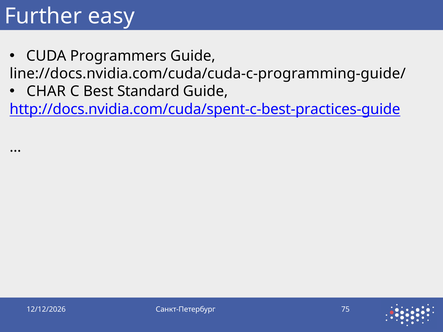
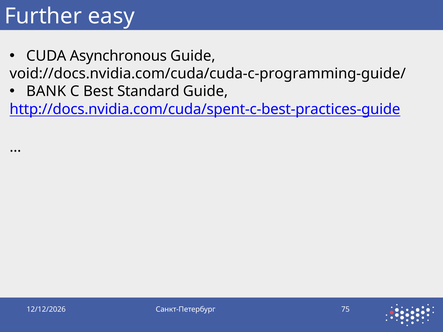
Programmers: Programmers -> Asynchronous (118, 56)
line://docs.nvidia.com/cuda/cuda-c-programming-guide/: line://docs.nvidia.com/cuda/cuda-c-programming-guide/ -> void://docs.nvidia.com/cuda/cuda-c-programming-guide/ (208, 74)
CHAR: CHAR -> BANK (46, 92)
